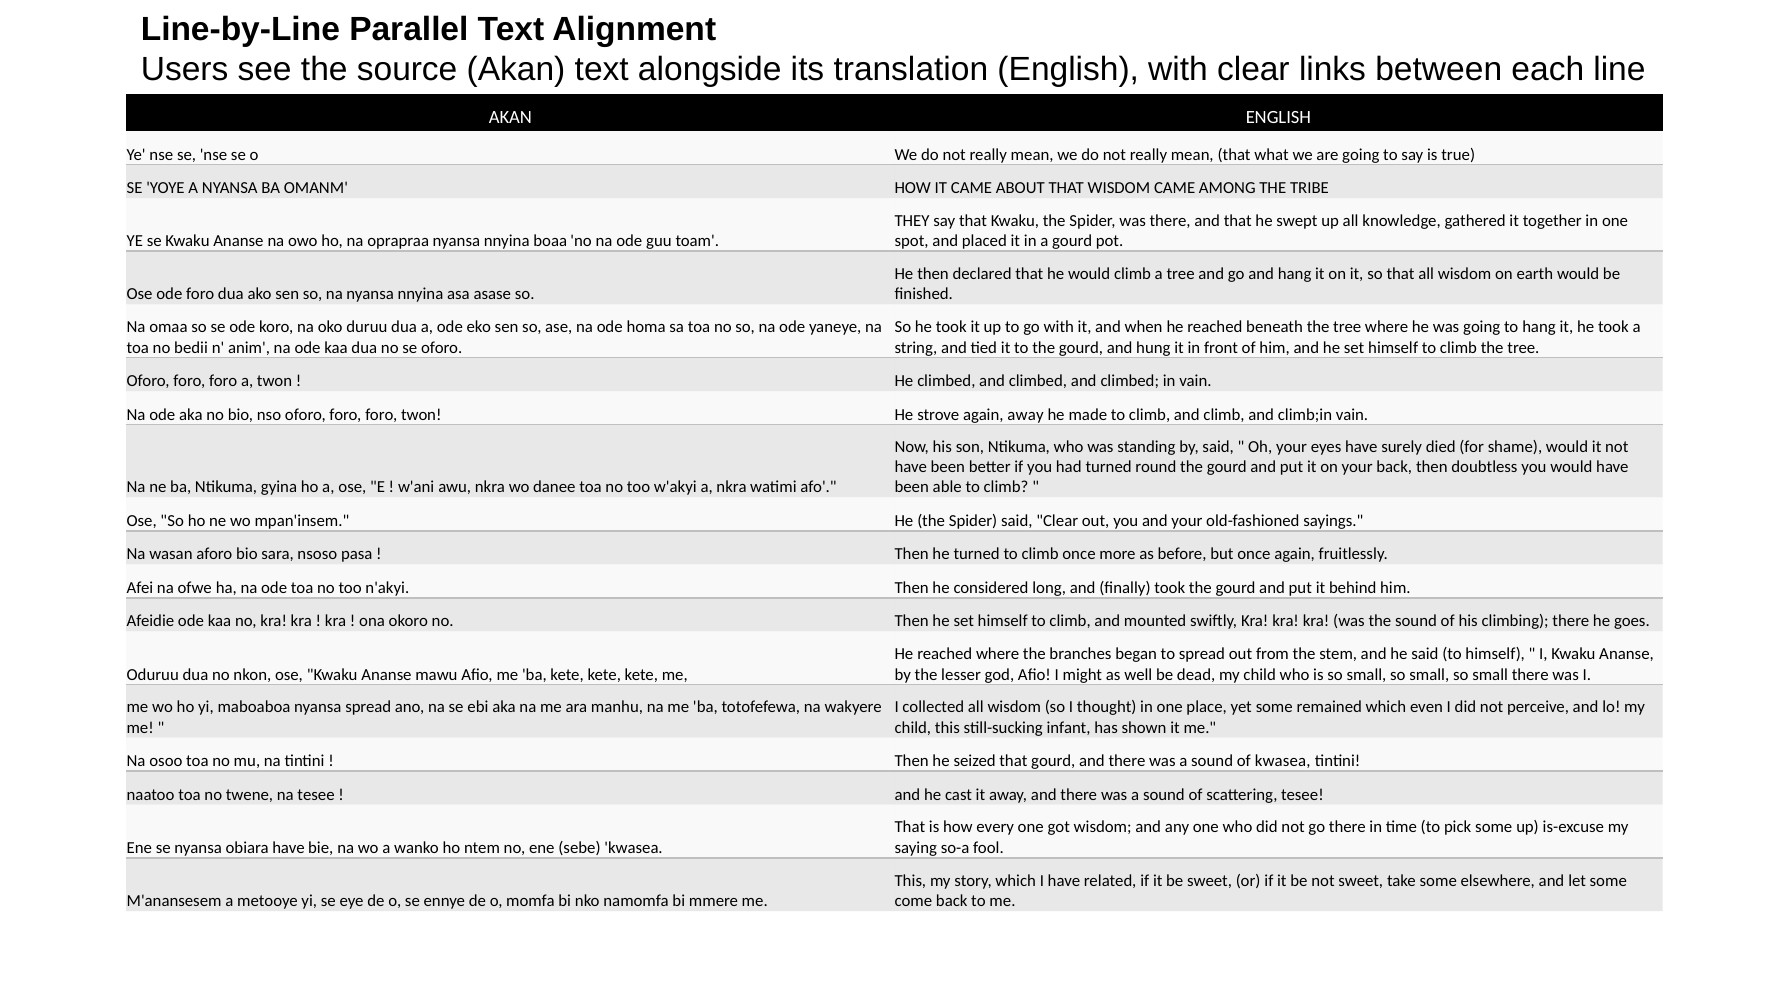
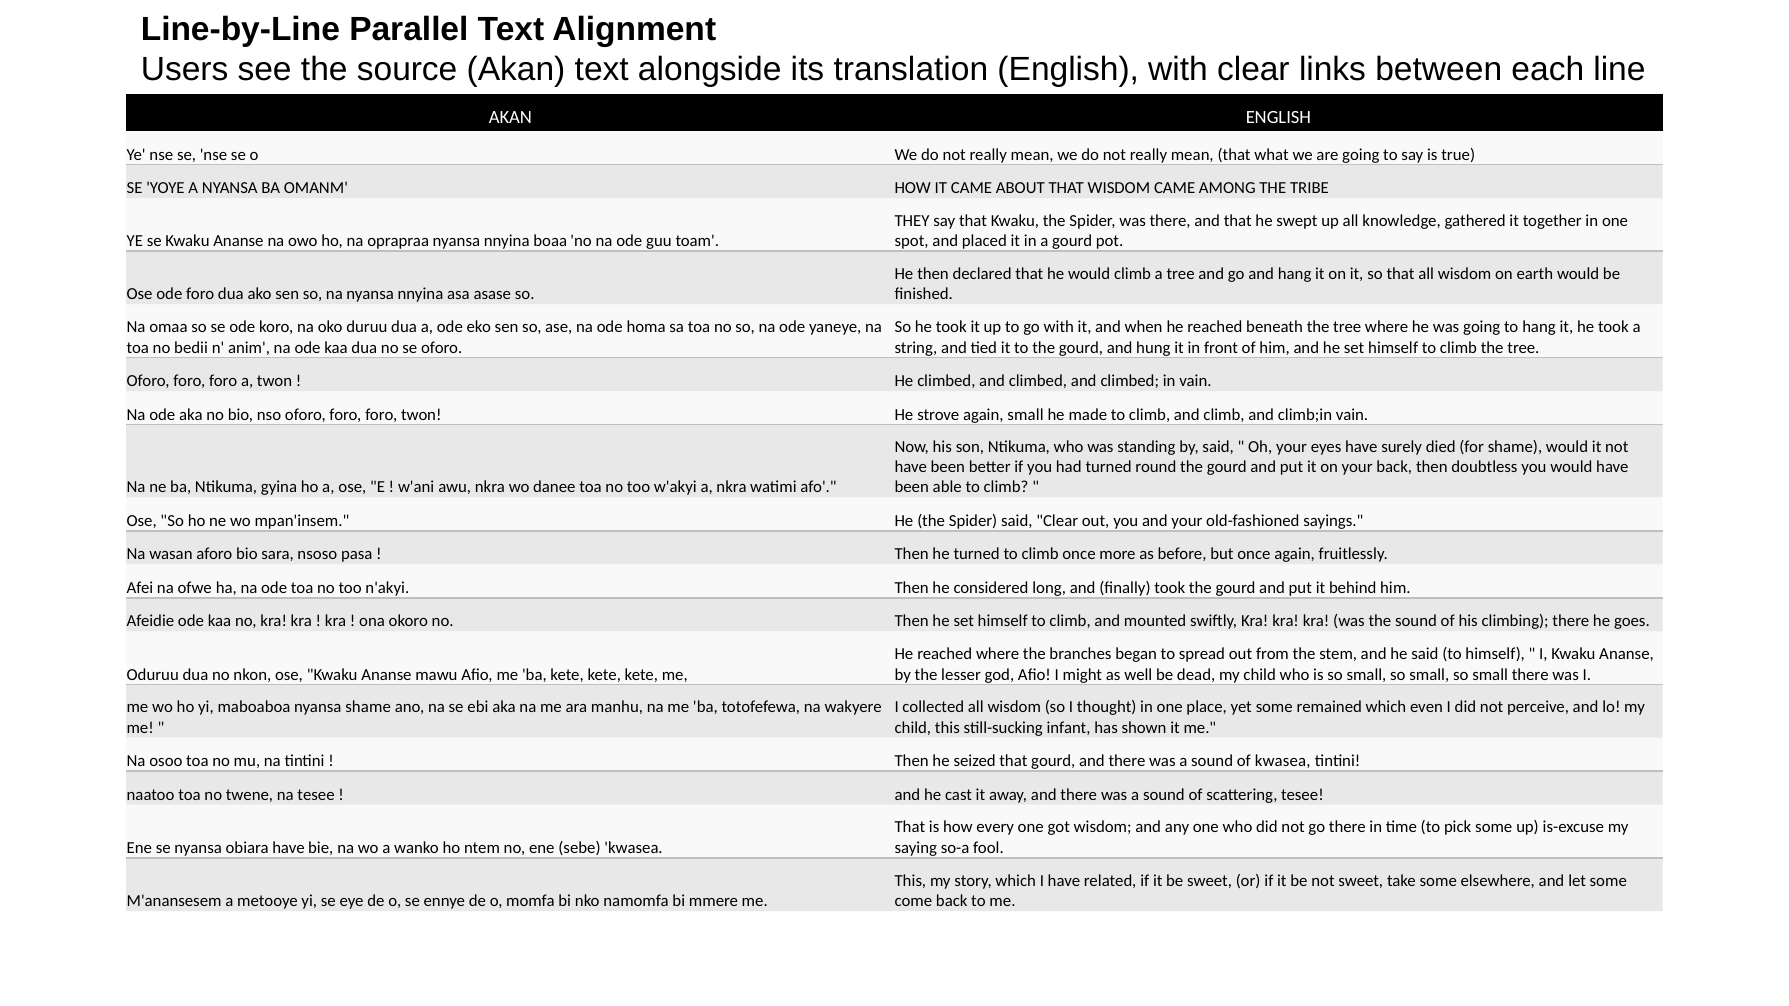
again away: away -> small (1026, 415)
nyansa spread: spread -> shame (368, 708)
